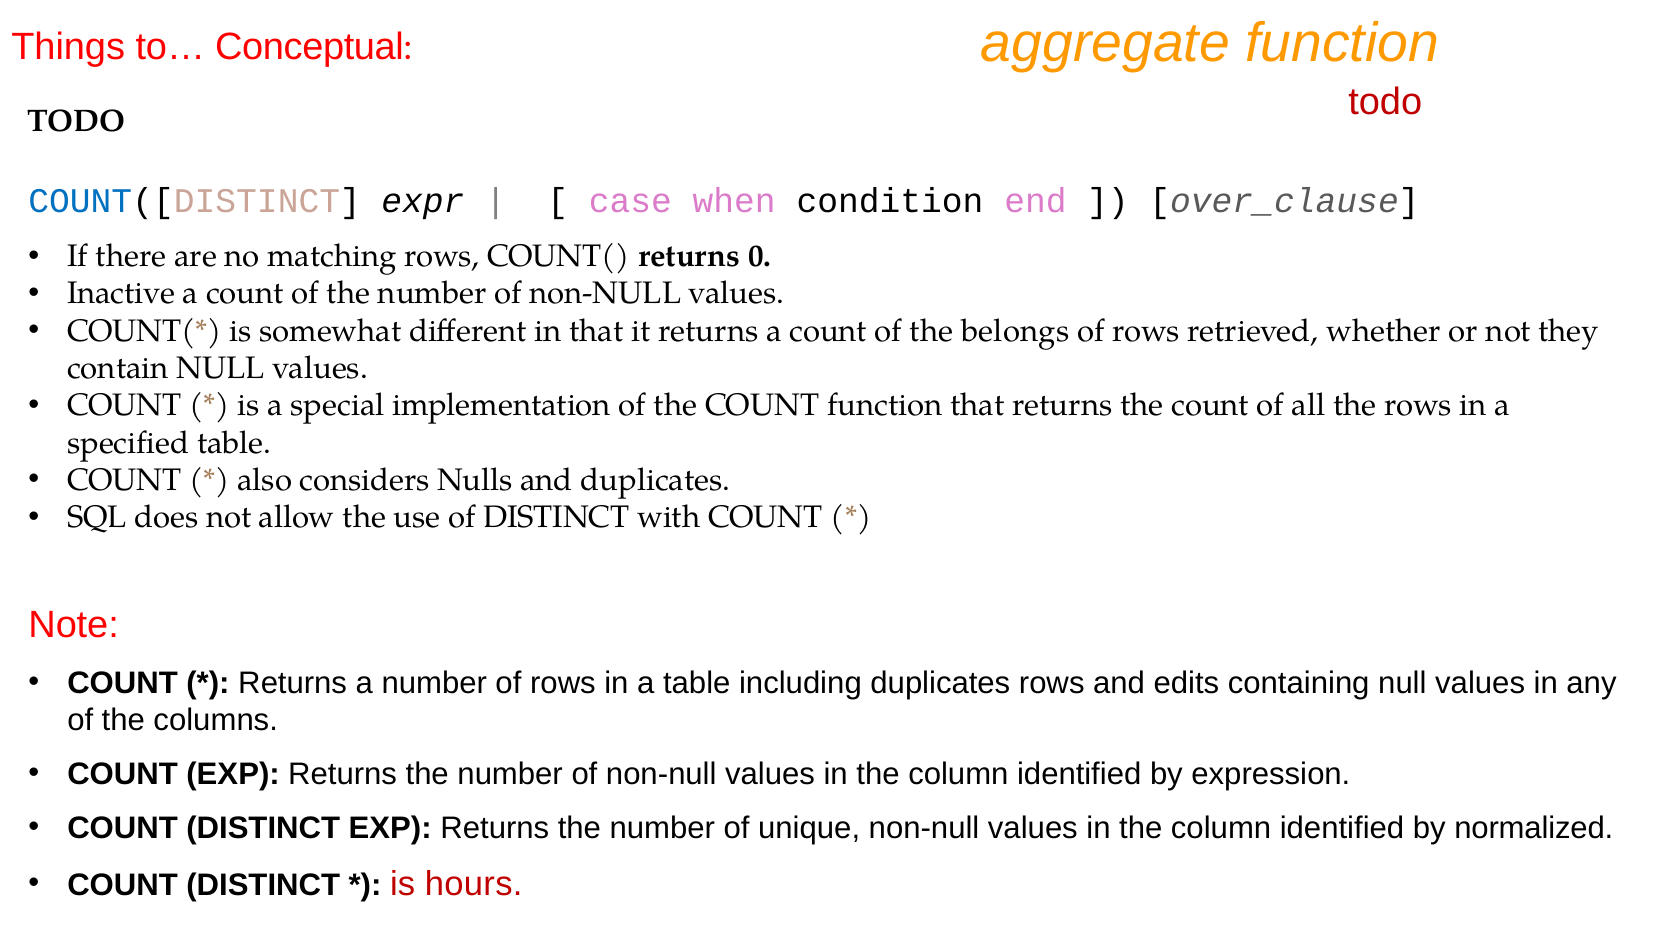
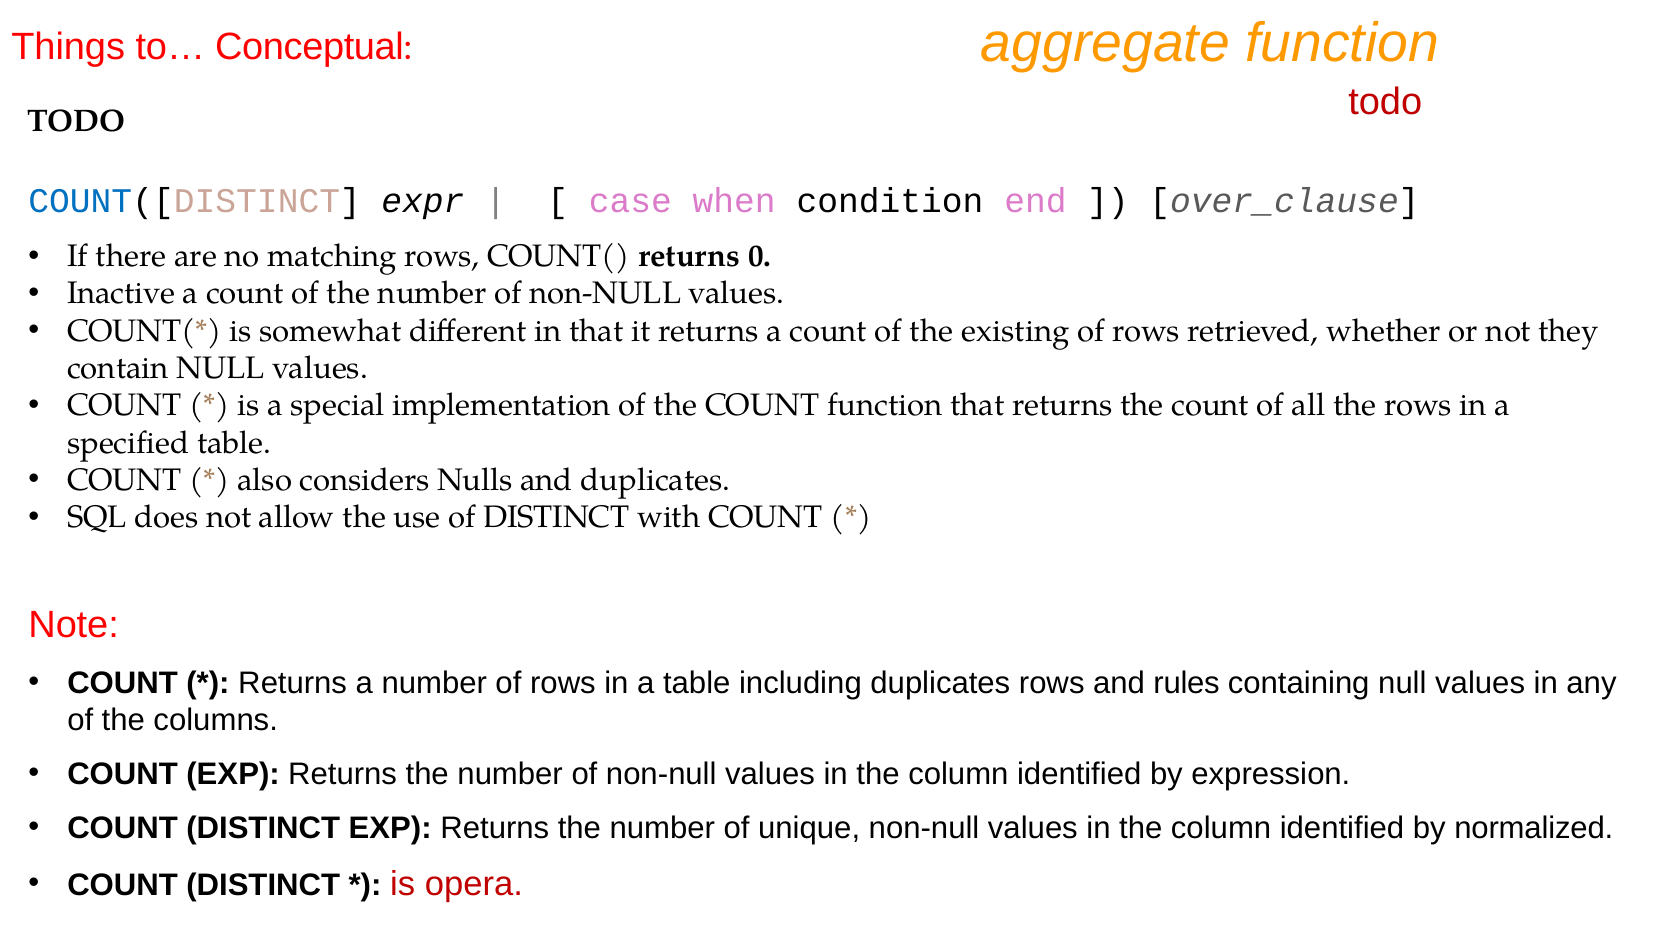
belongs: belongs -> existing (1015, 331)
edits: edits -> rules (1187, 683)
hours: hours -> opera (474, 884)
